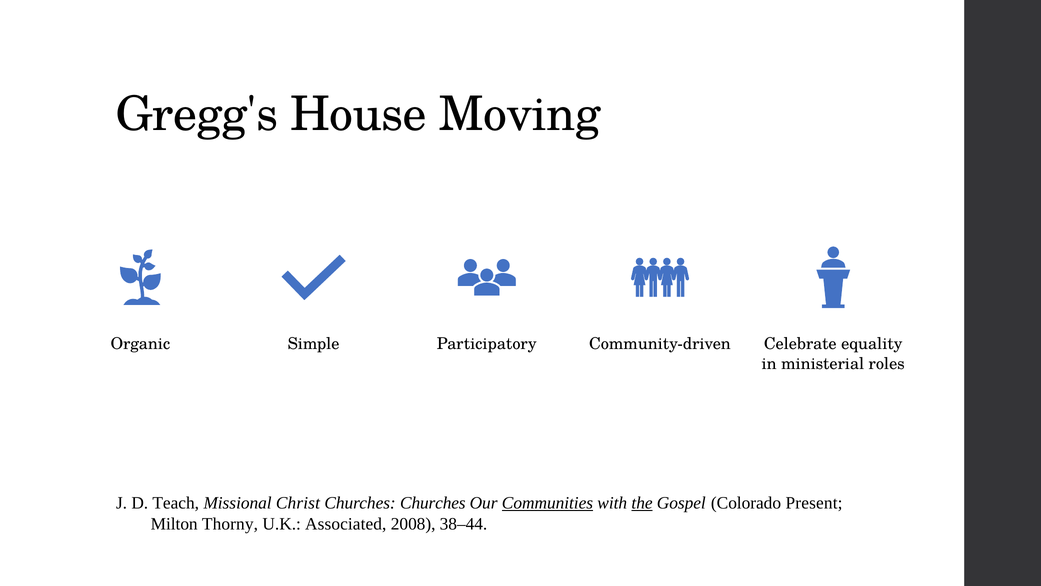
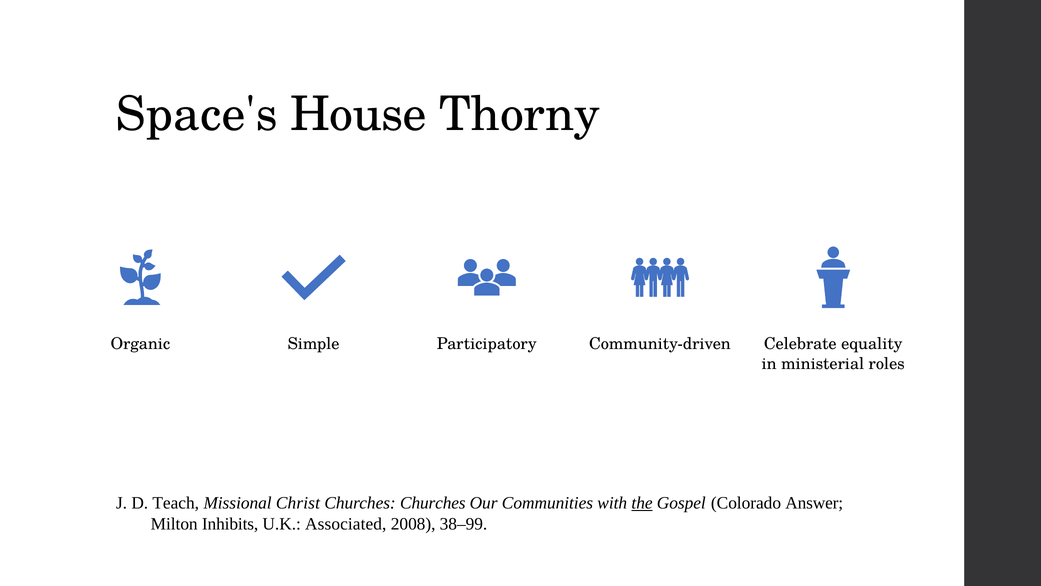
Gregg's: Gregg's -> Space's (197, 114)
Moving: Moving -> Thorny (519, 114)
Communities underline: present -> none (547, 503)
Present: Present -> Answer (814, 503)
Thorny: Thorny -> Inhibits (230, 524)
38–44: 38–44 -> 38–99 (464, 524)
